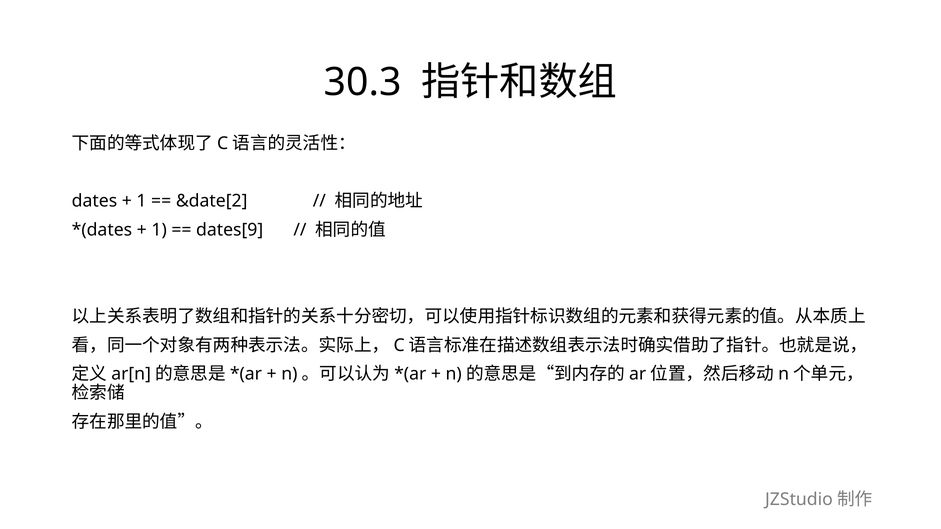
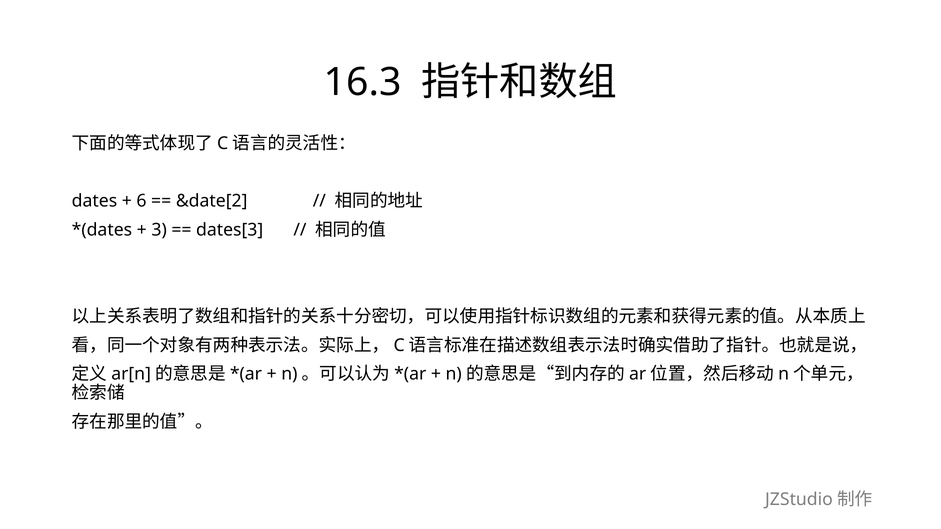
30.3: 30.3 -> 16.3 (363, 82)
1: 1 -> 6 (141, 201)
1: 1 -> 3 (159, 230)
dates[9: dates[9 -> dates[3 (230, 230)
